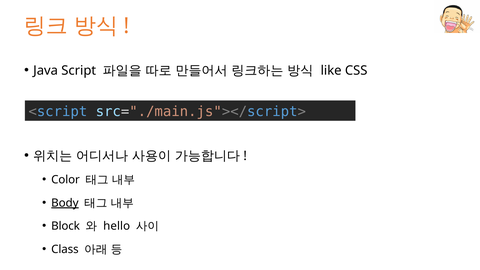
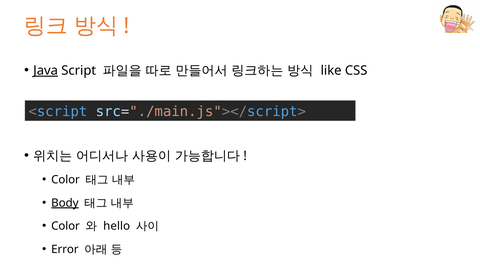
Java underline: none -> present (46, 71)
Block: Block -> Color (66, 226)
Class: Class -> Error (65, 249)
